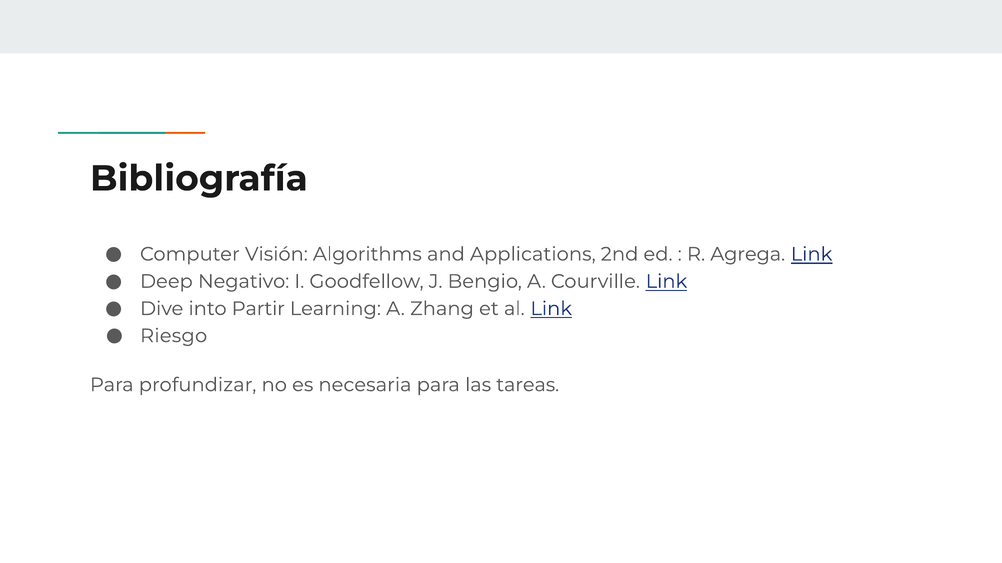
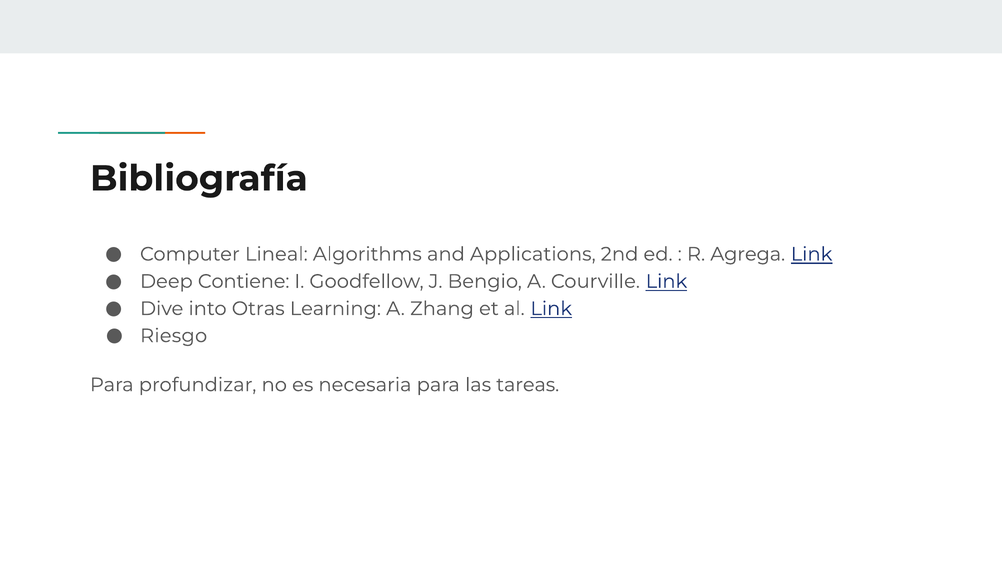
Visión: Visión -> Lineal (276, 254)
Negativo: Negativo -> Contiene (244, 282)
Partir: Partir -> Otras (258, 309)
